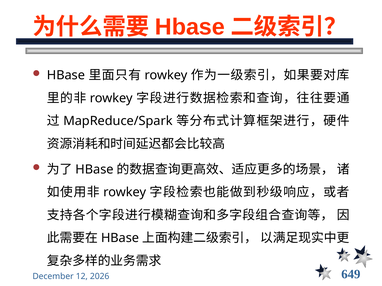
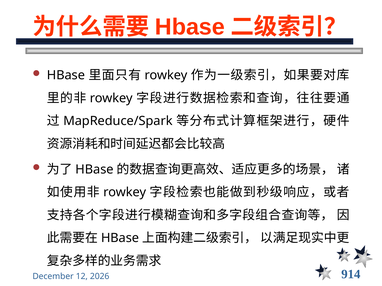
649: 649 -> 914 (351, 275)
